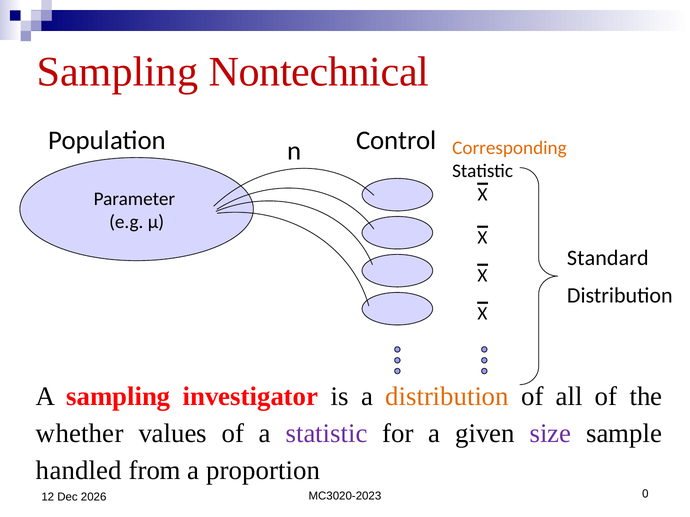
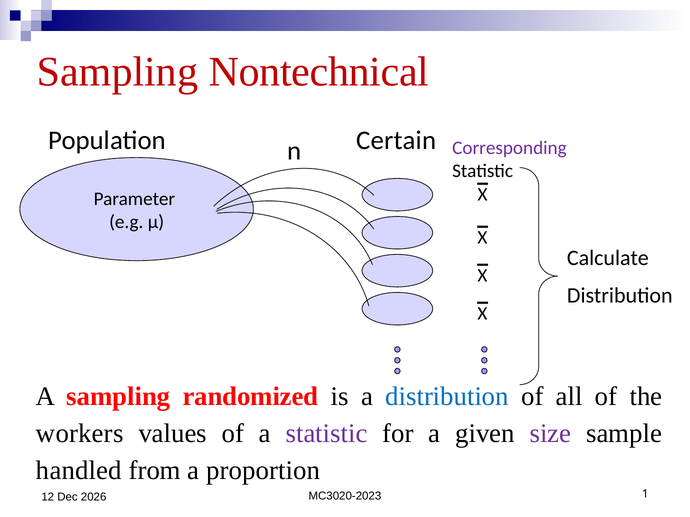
Control: Control -> Certain (396, 140)
Corresponding colour: orange -> purple (509, 148)
Standard: Standard -> Calculate (608, 258)
investigator: investigator -> randomized (251, 397)
distribution colour: orange -> blue (447, 397)
whether: whether -> workers (80, 434)
0: 0 -> 1 (645, 495)
